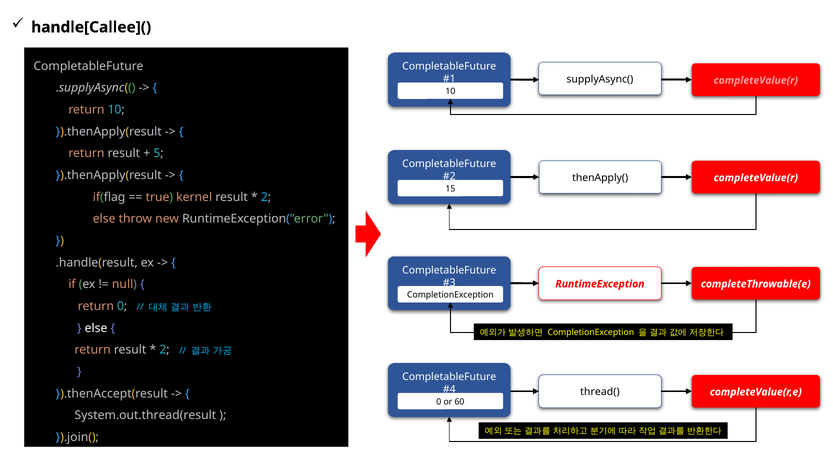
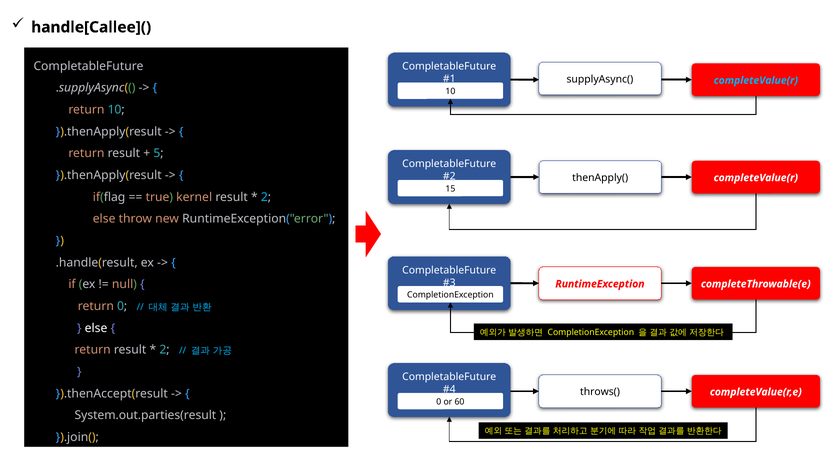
completeValue(r colour: pink -> light blue (756, 80)
thread(: thread( -> throws( (600, 392)
System.out.thread(result: System.out.thread(result -> System.out.parties(result (145, 416)
